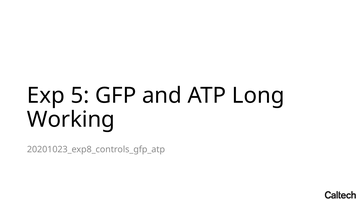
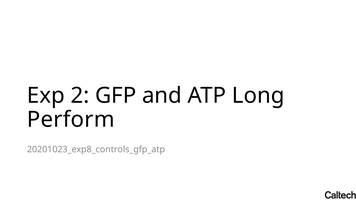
5: 5 -> 2 (80, 96)
Working: Working -> Perform (71, 120)
